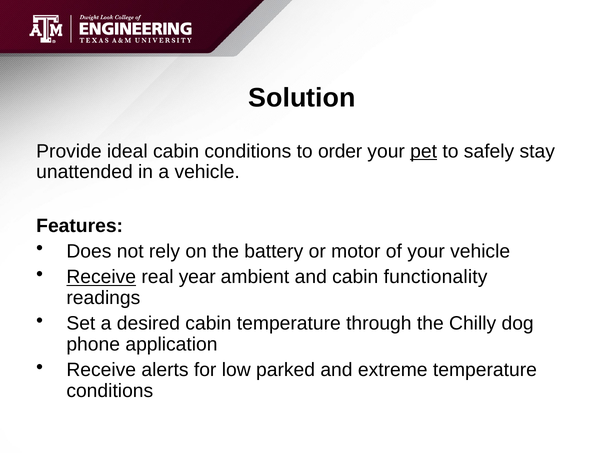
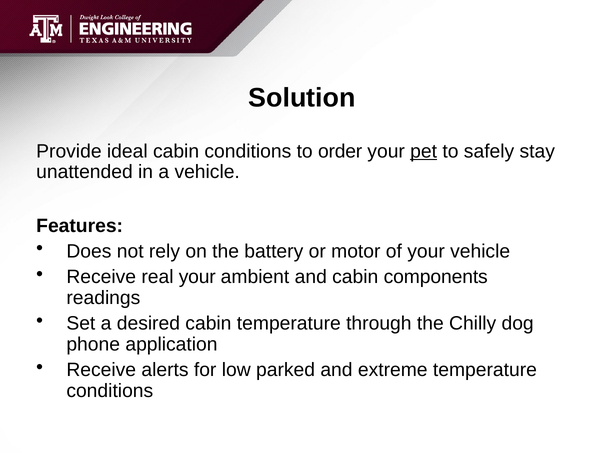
Receive underline: present -> none (101, 277)
real year: year -> your (197, 277)
functionality: functionality -> components (436, 277)
